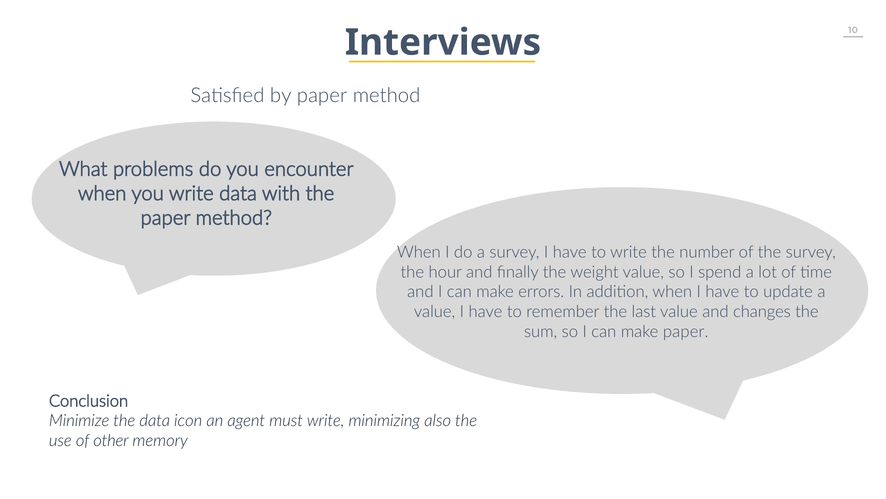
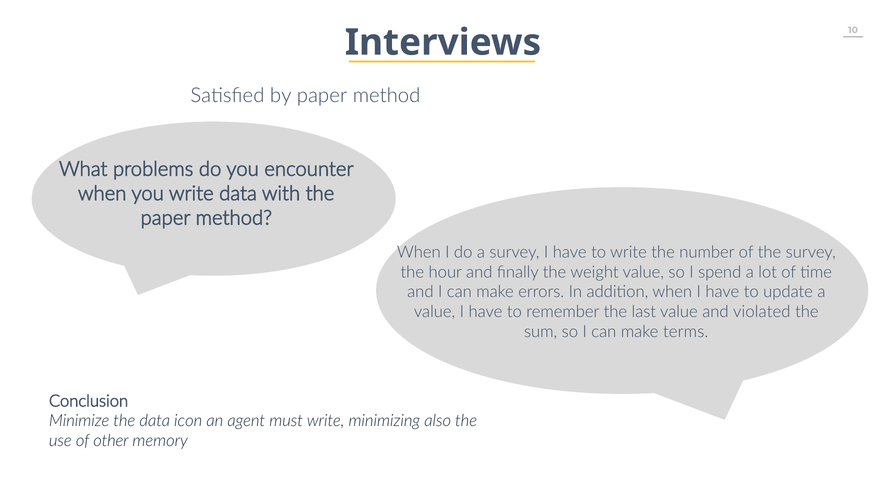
changes: changes -> violated (762, 312)
make paper: paper -> terms (686, 332)
